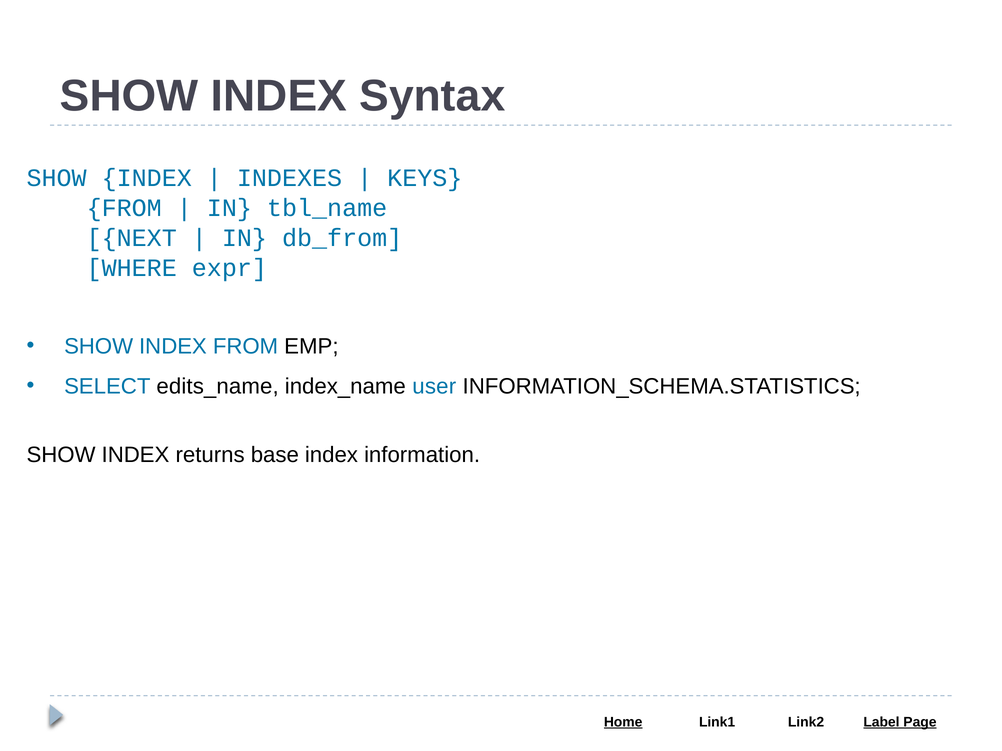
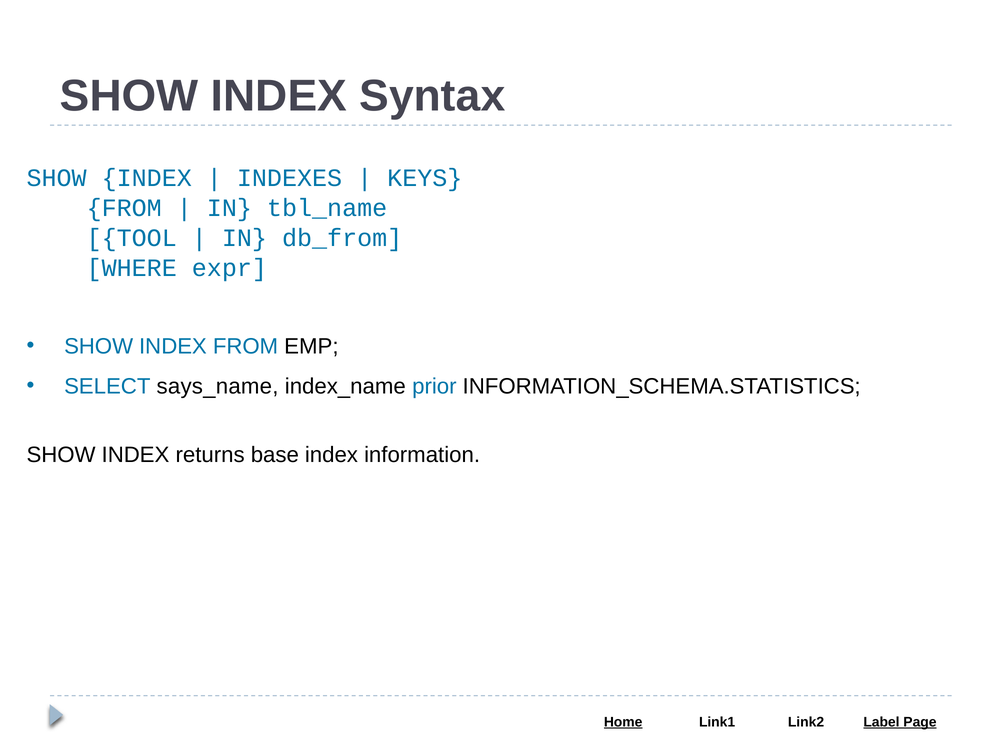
NEXT: NEXT -> TOOL (132, 238)
edits_name: edits_name -> says_name (218, 387)
user: user -> prior (434, 387)
